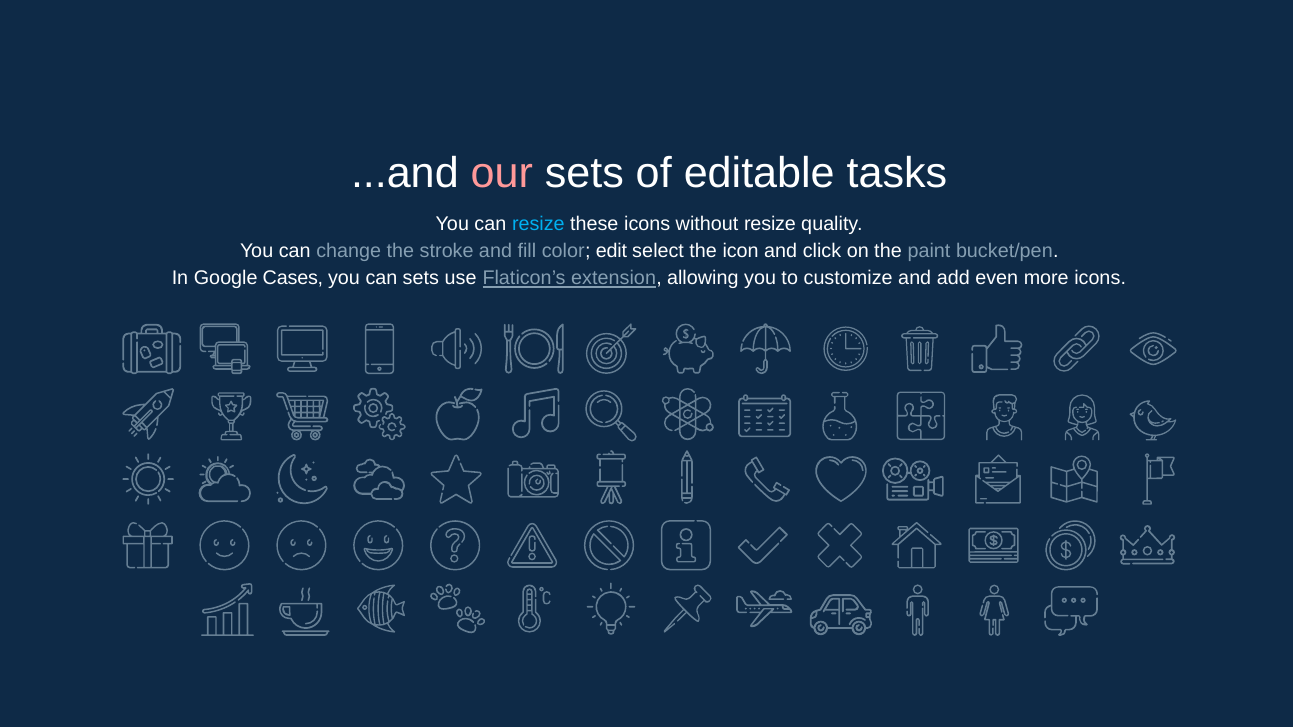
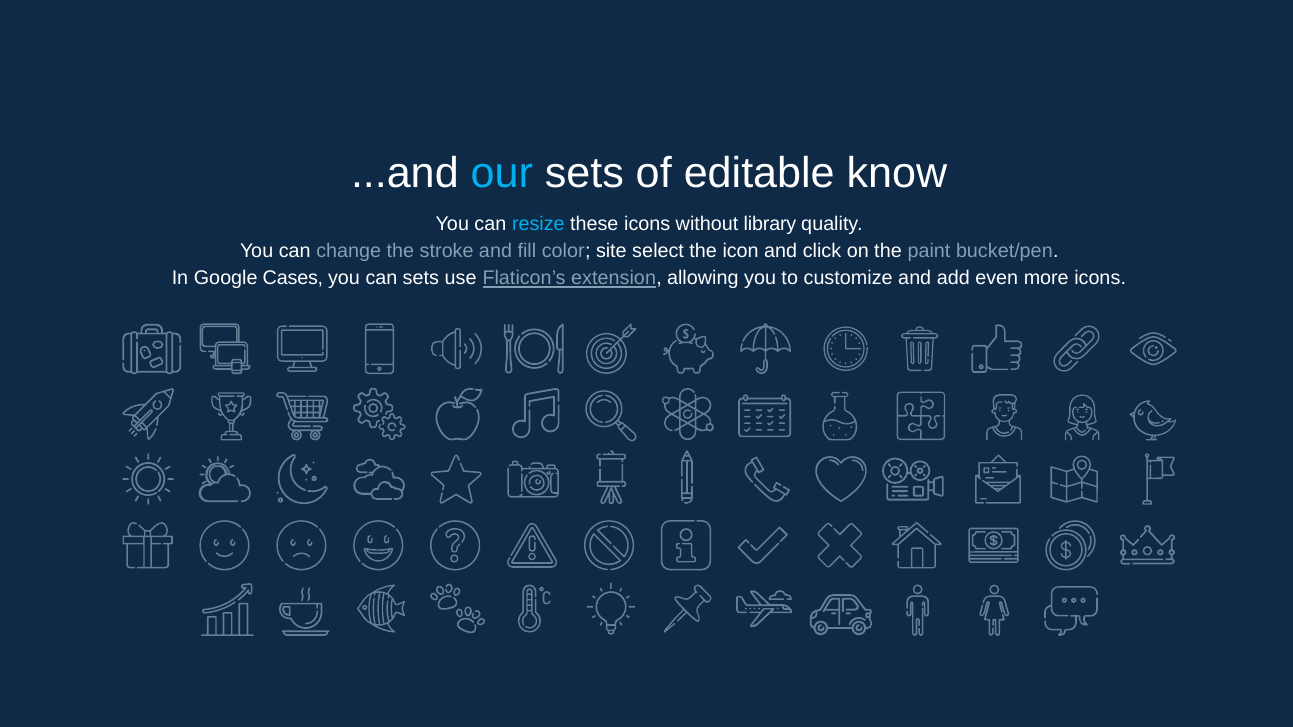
our colour: pink -> light blue (502, 174)
tasks: tasks -> know (897, 174)
without resize: resize -> library (770, 224)
edit: edit -> site (611, 251)
